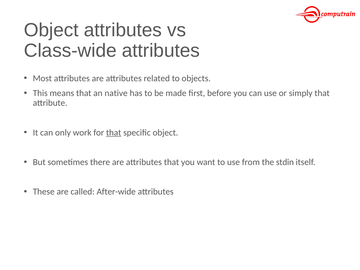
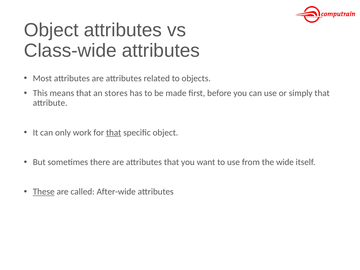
native: native -> stores (116, 93)
stdin: stdin -> wide (285, 162)
These underline: none -> present (44, 192)
